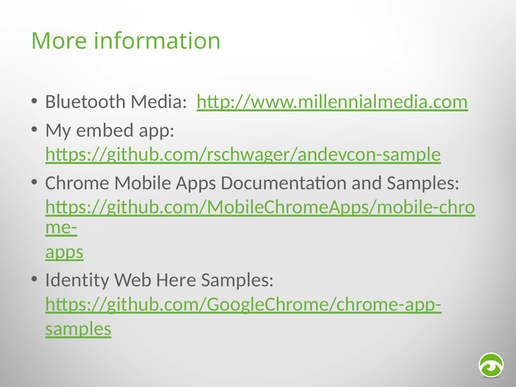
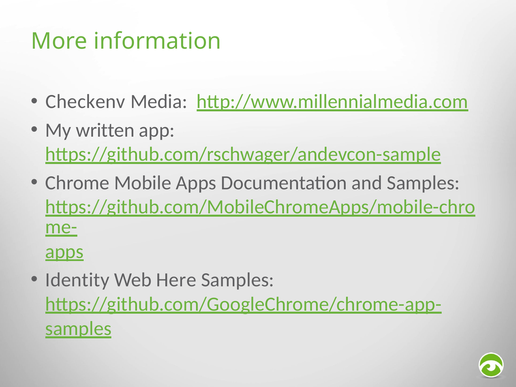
Bluetooth: Bluetooth -> Checkenv (85, 102)
embed: embed -> written (105, 130)
